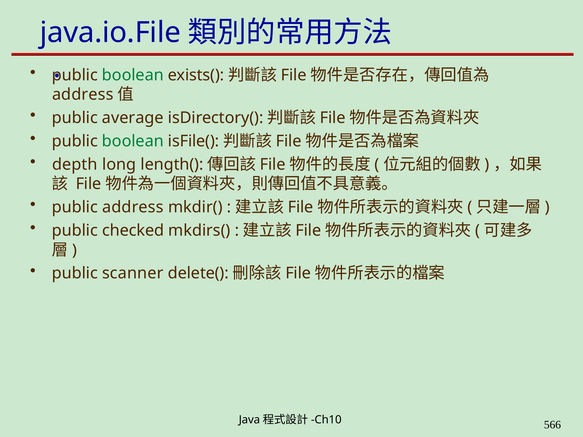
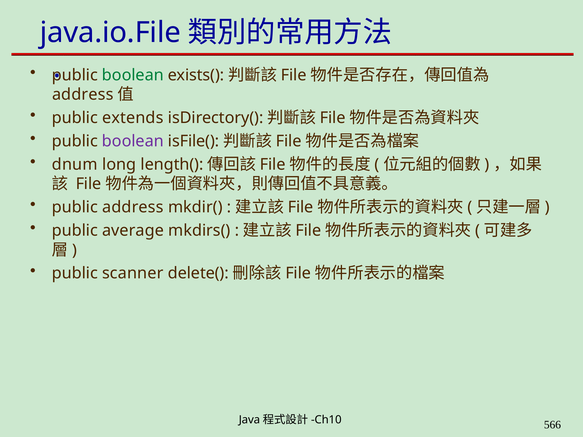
average: average -> extends (133, 118)
boolean colour: green -> purple (133, 141)
depth: depth -> dnum (75, 165)
checked: checked -> average (133, 231)
